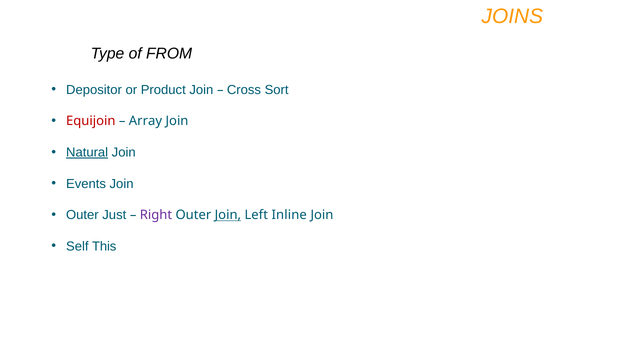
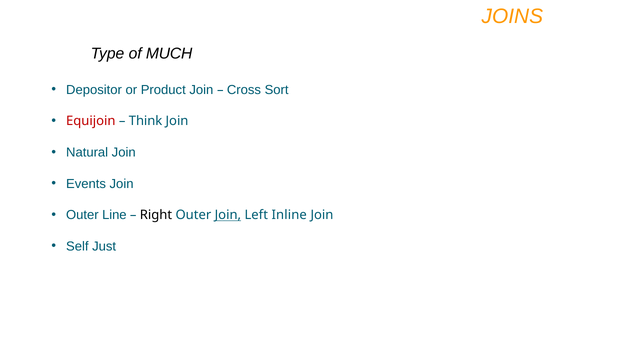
FROM: FROM -> MUCH (169, 53)
Array: Array -> Think (146, 121)
Natural underline: present -> none (87, 153)
Just: Just -> Line (114, 215)
Right colour: purple -> black (156, 215)
This: This -> Just (104, 246)
